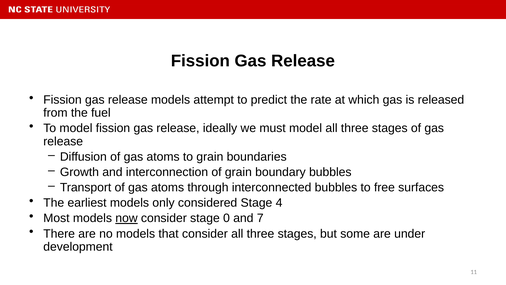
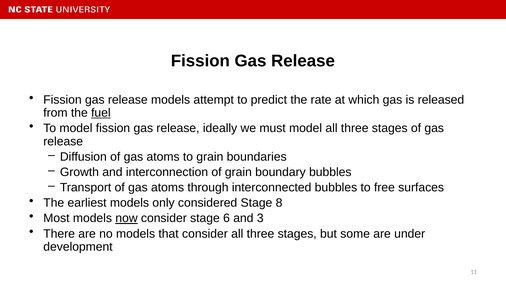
fuel underline: none -> present (101, 113)
4: 4 -> 8 (279, 203)
0: 0 -> 6 (227, 218)
7: 7 -> 3 (260, 218)
